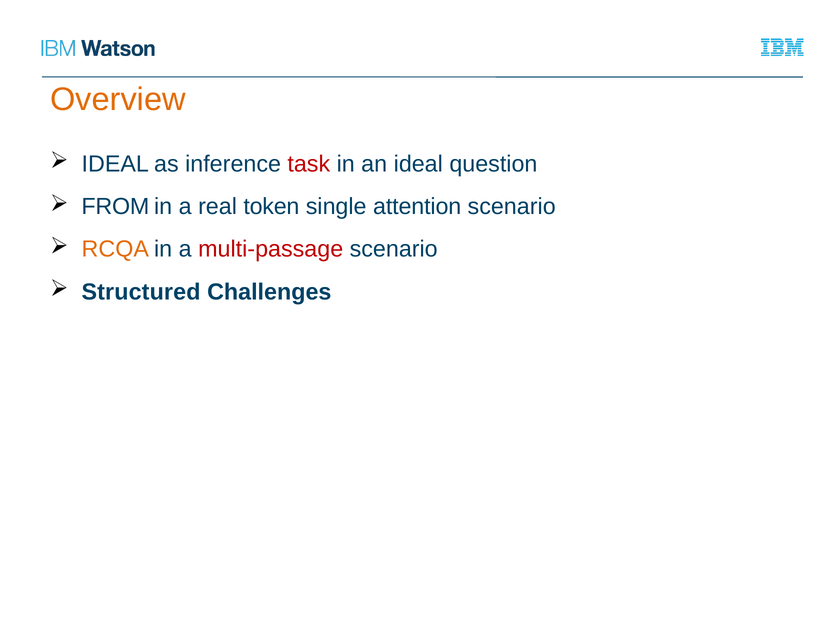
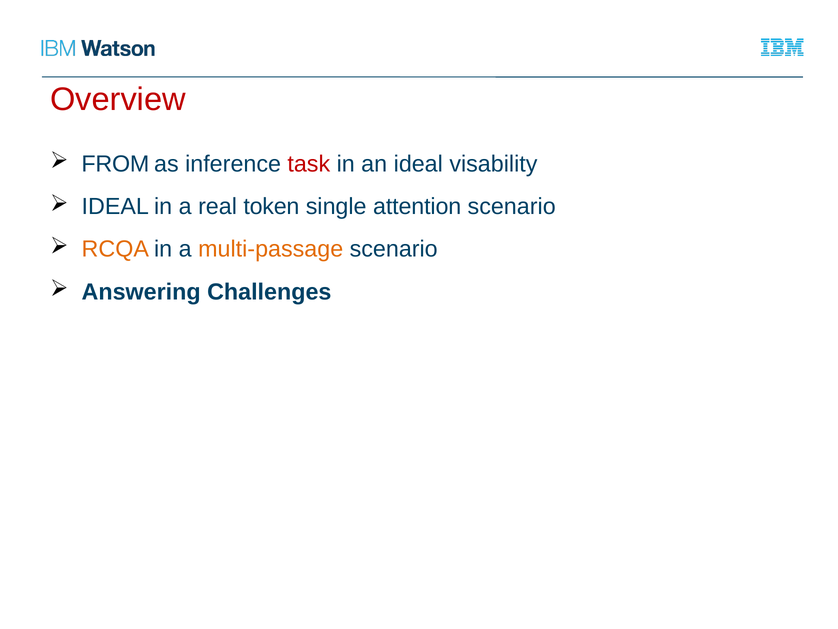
Overview colour: orange -> red (118, 99)
IDEAL: IDEAL -> FROM (115, 164)
question: question -> visability (493, 164)
FROM: FROM -> IDEAL (115, 206)
multi-passage colour: red -> orange (271, 249)
Structured: Structured -> Answering (141, 292)
